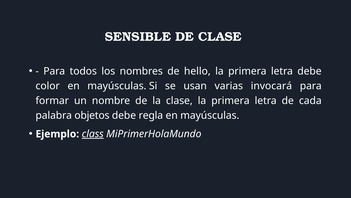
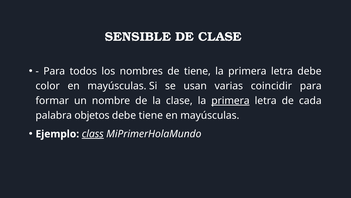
de hello: hello -> tiene (197, 71)
invocará: invocará -> coincidir (271, 86)
primera underline: none -> present (230, 100)
debe regla: regla -> tiene (151, 115)
